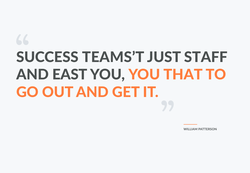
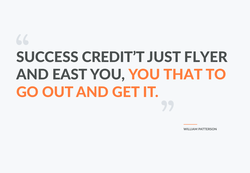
TEAMS’T: TEAMS’T -> CREDIT’T (113, 57)
STAFF: STAFF -> FLYER (206, 57)
